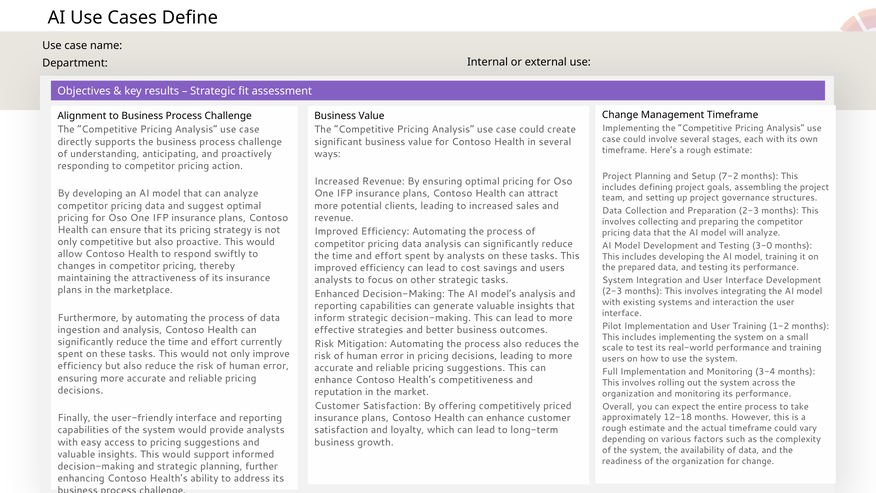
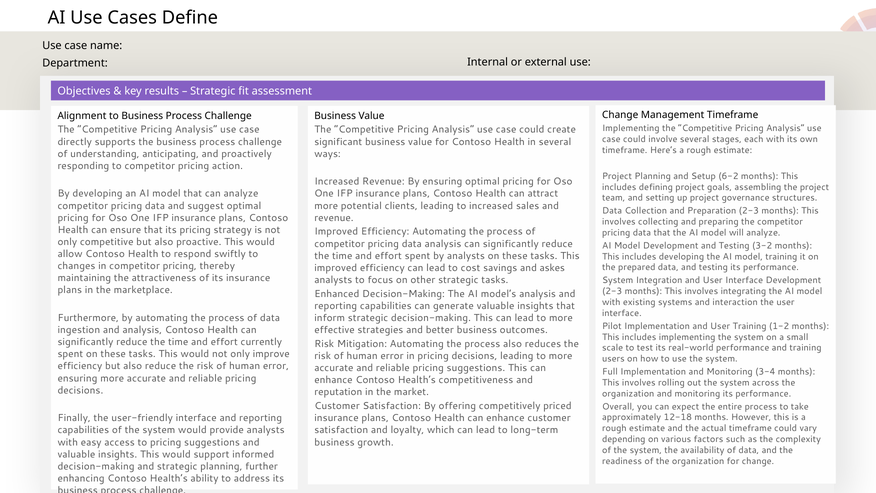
7-2: 7-2 -> 6-2 (728, 176)
3-0: 3-0 -> 3-2 (762, 245)
and users: users -> askes (552, 268)
